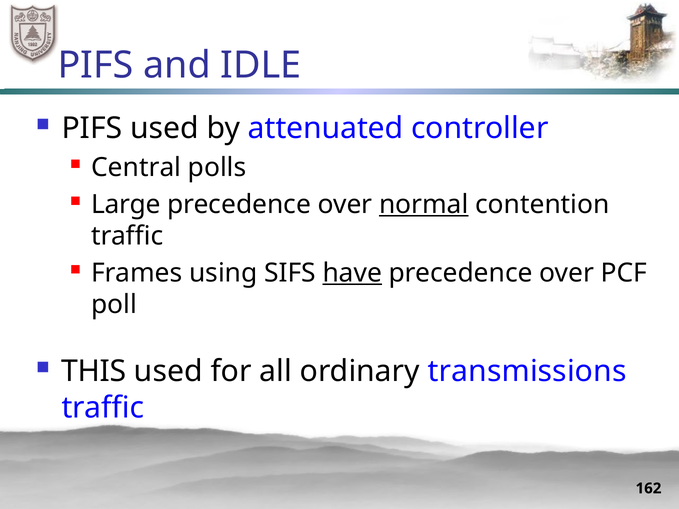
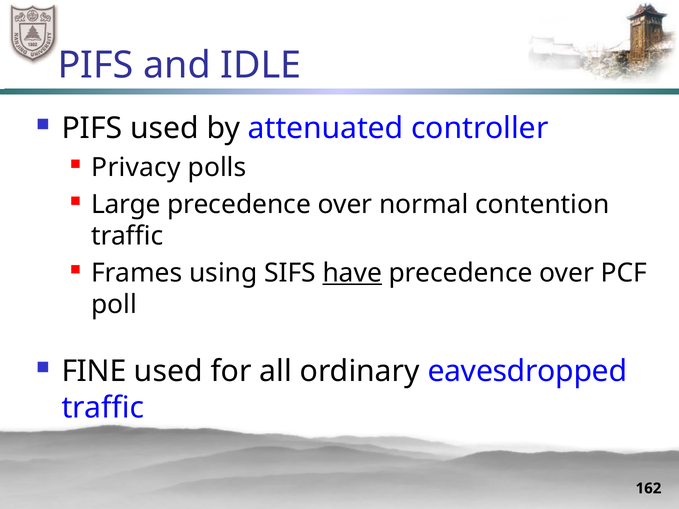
Central: Central -> Privacy (136, 168)
normal underline: present -> none (424, 205)
THIS: THIS -> FINE (94, 372)
transmissions: transmissions -> eavesdropped (527, 372)
